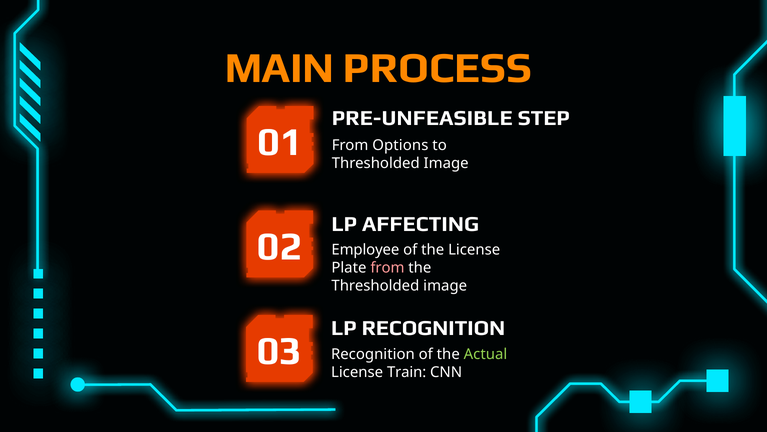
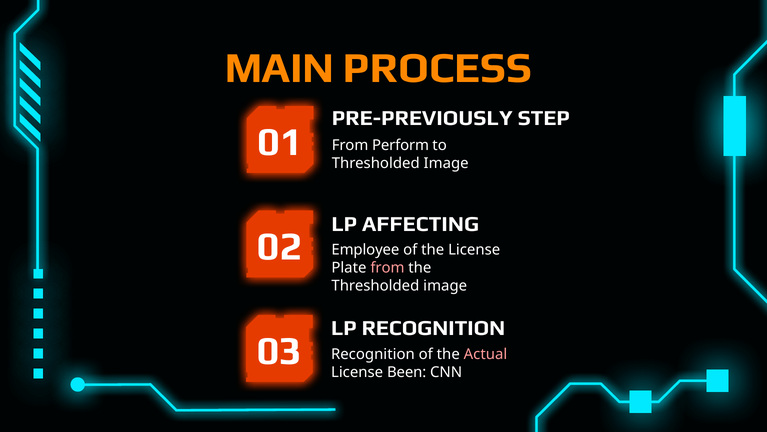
PRE-UNFEASIBLE: PRE-UNFEASIBLE -> PRE-PREVIOUSLY (422, 118)
Options: Options -> Perform (400, 145)
Actual colour: light green -> pink (485, 354)
Train: Train -> Been (407, 372)
